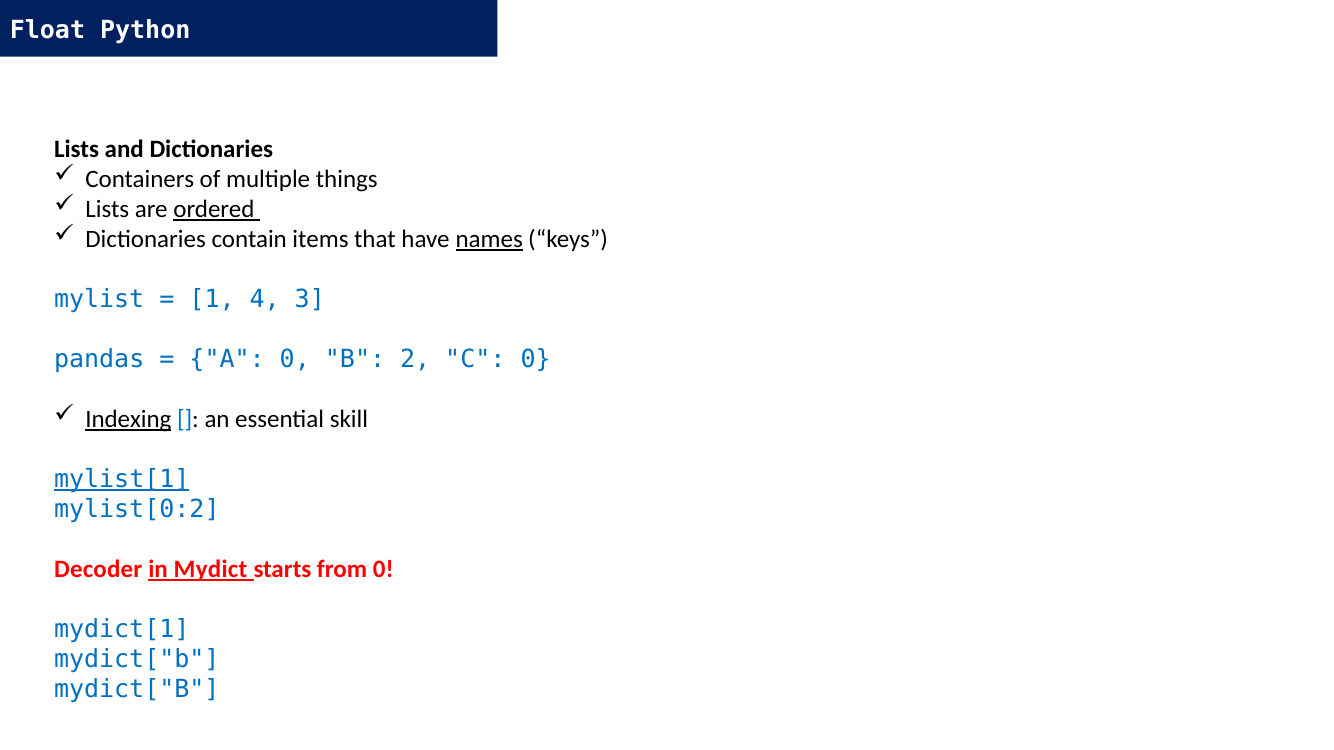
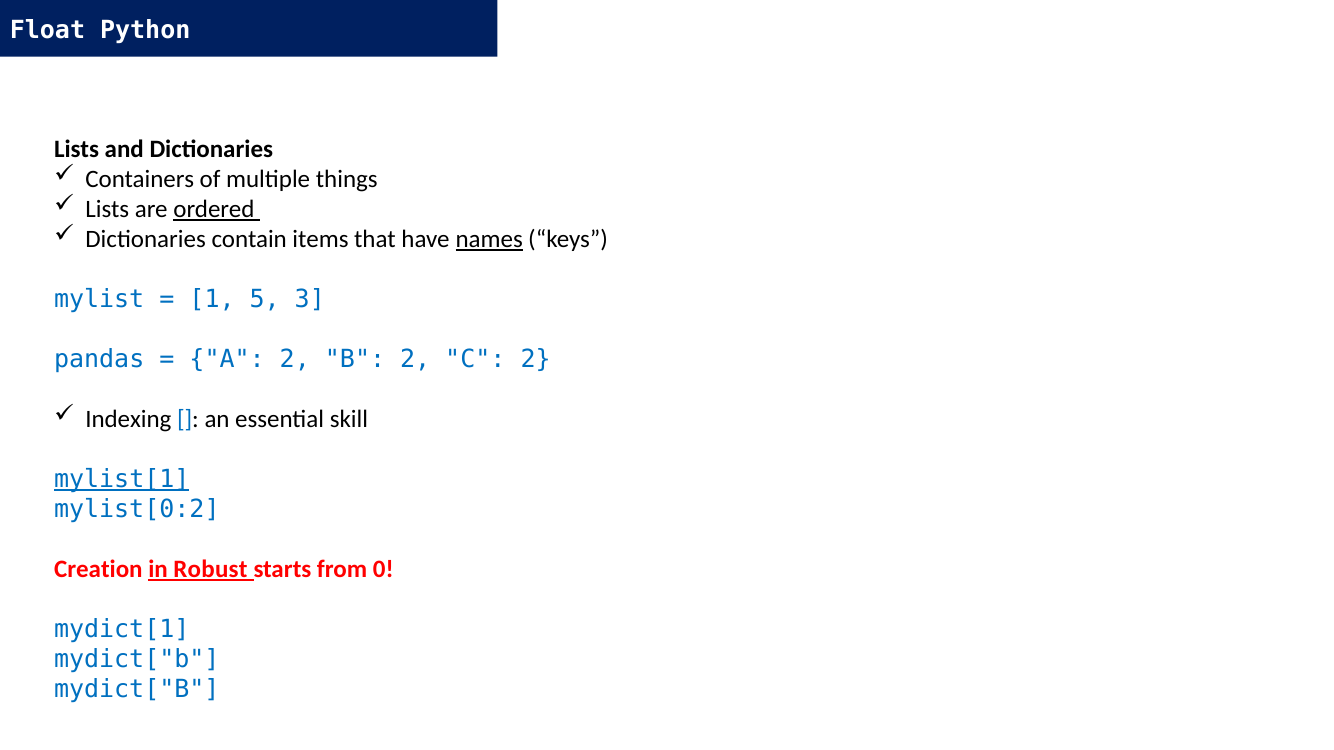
4: 4 -> 5 (265, 299)
A 0: 0 -> 2 (295, 359)
C 0: 0 -> 2 (536, 359)
Indexing underline: present -> none (128, 419)
Decoder: Decoder -> Creation (98, 569)
Mydict: Mydict -> Robust (210, 569)
